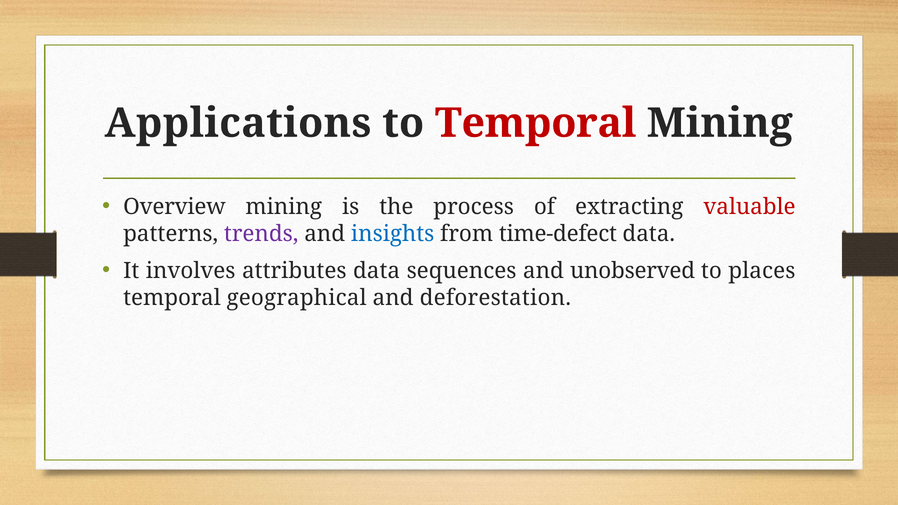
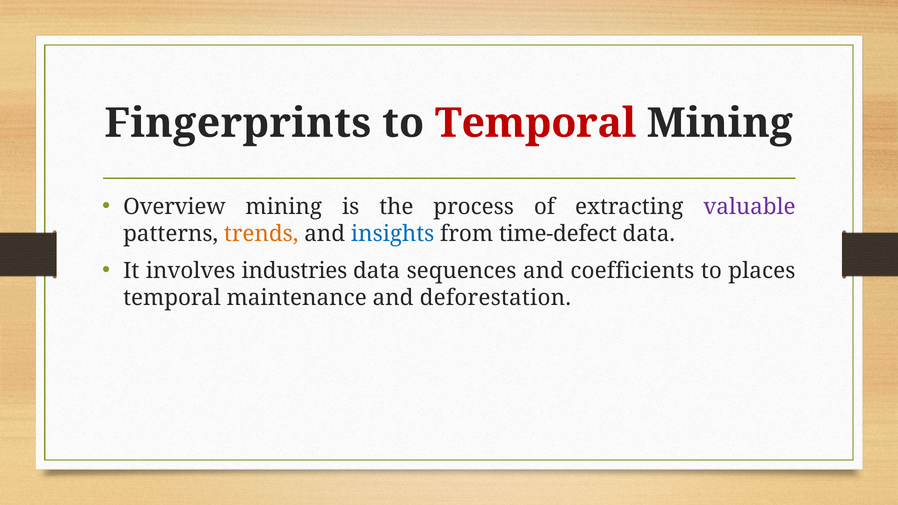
Applications: Applications -> Fingerprints (238, 123)
valuable colour: red -> purple (749, 207)
trends colour: purple -> orange (261, 234)
attributes: attributes -> industries (294, 271)
unobserved: unobserved -> coefficients (632, 271)
geographical: geographical -> maintenance (297, 298)
